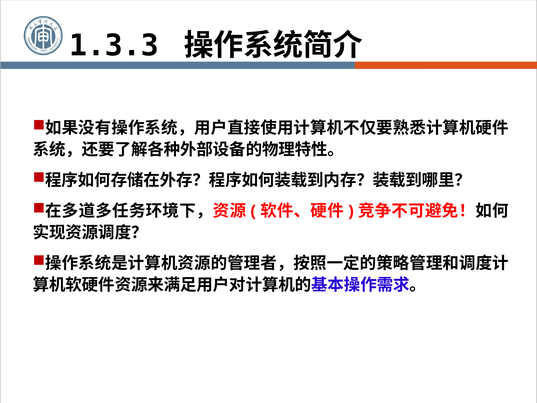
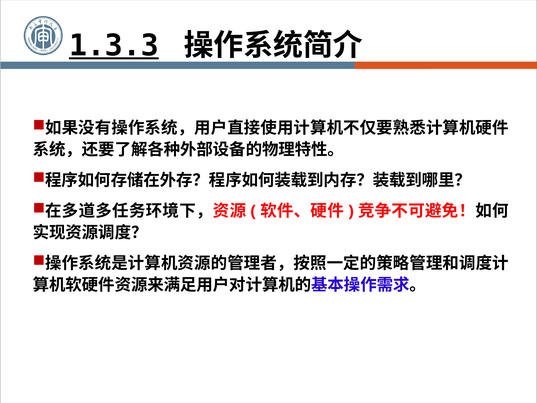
1.3.3 underline: none -> present (114, 45)
